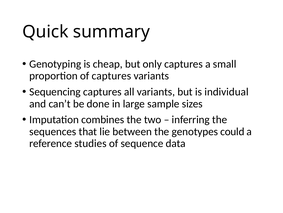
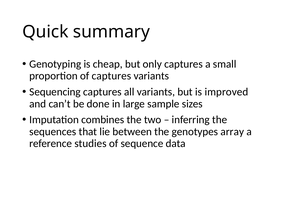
individual: individual -> improved (226, 92)
could: could -> array (232, 131)
